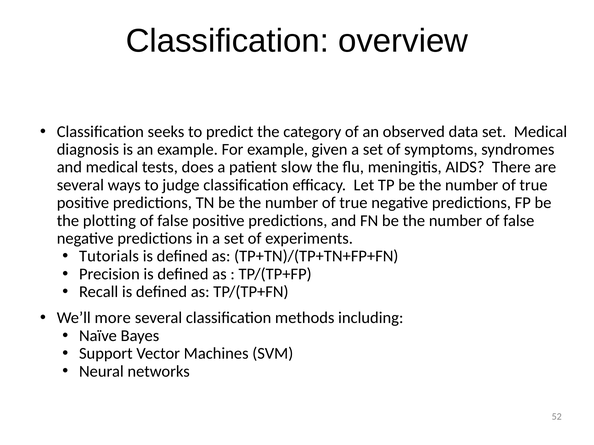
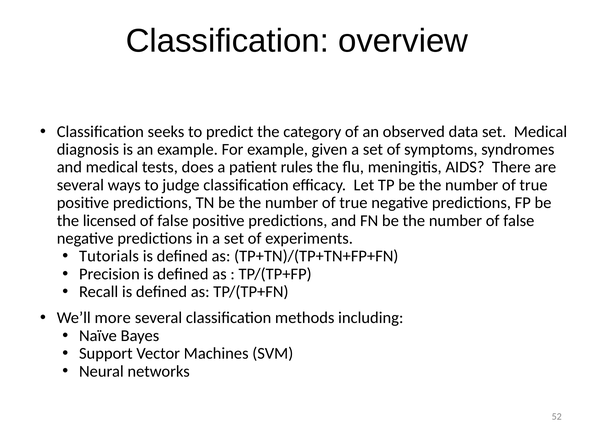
slow: slow -> rules (297, 167)
plotting: plotting -> licensed (110, 221)
